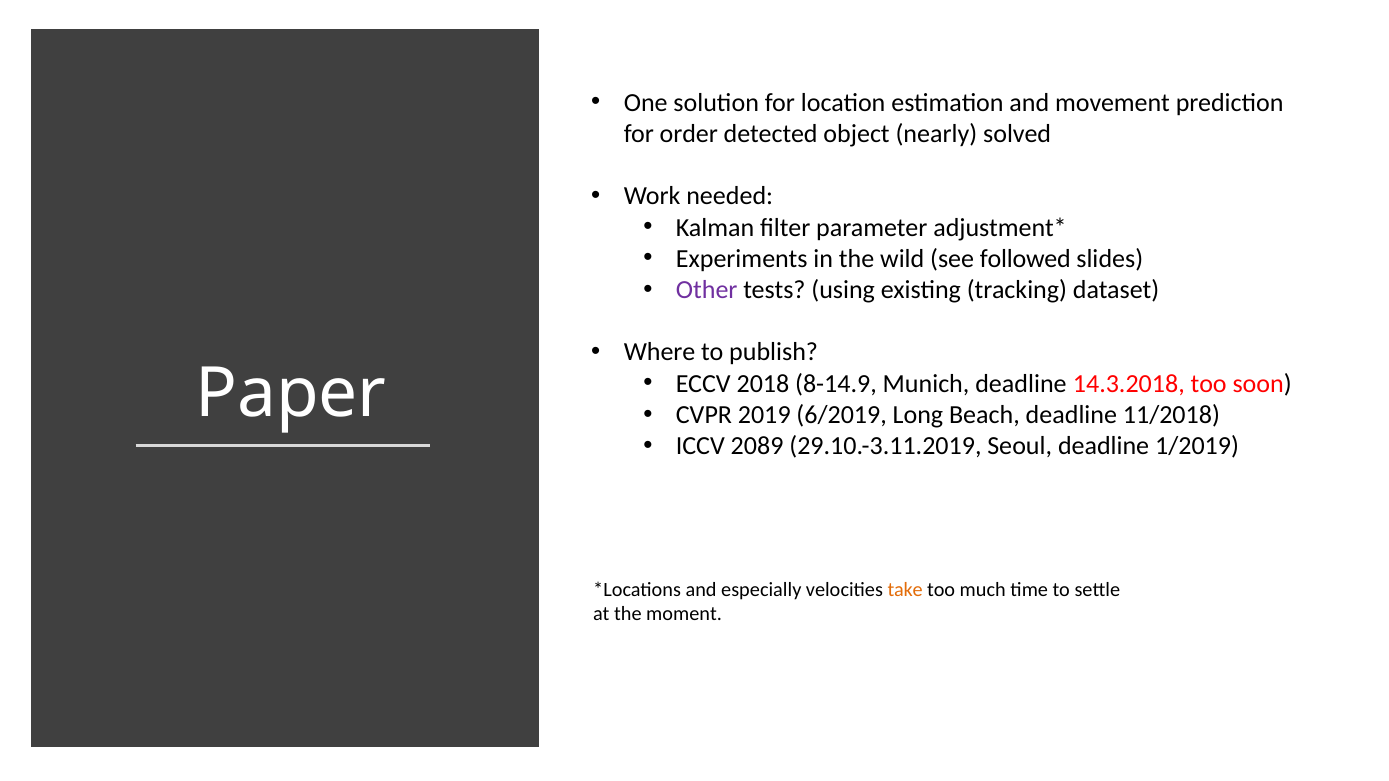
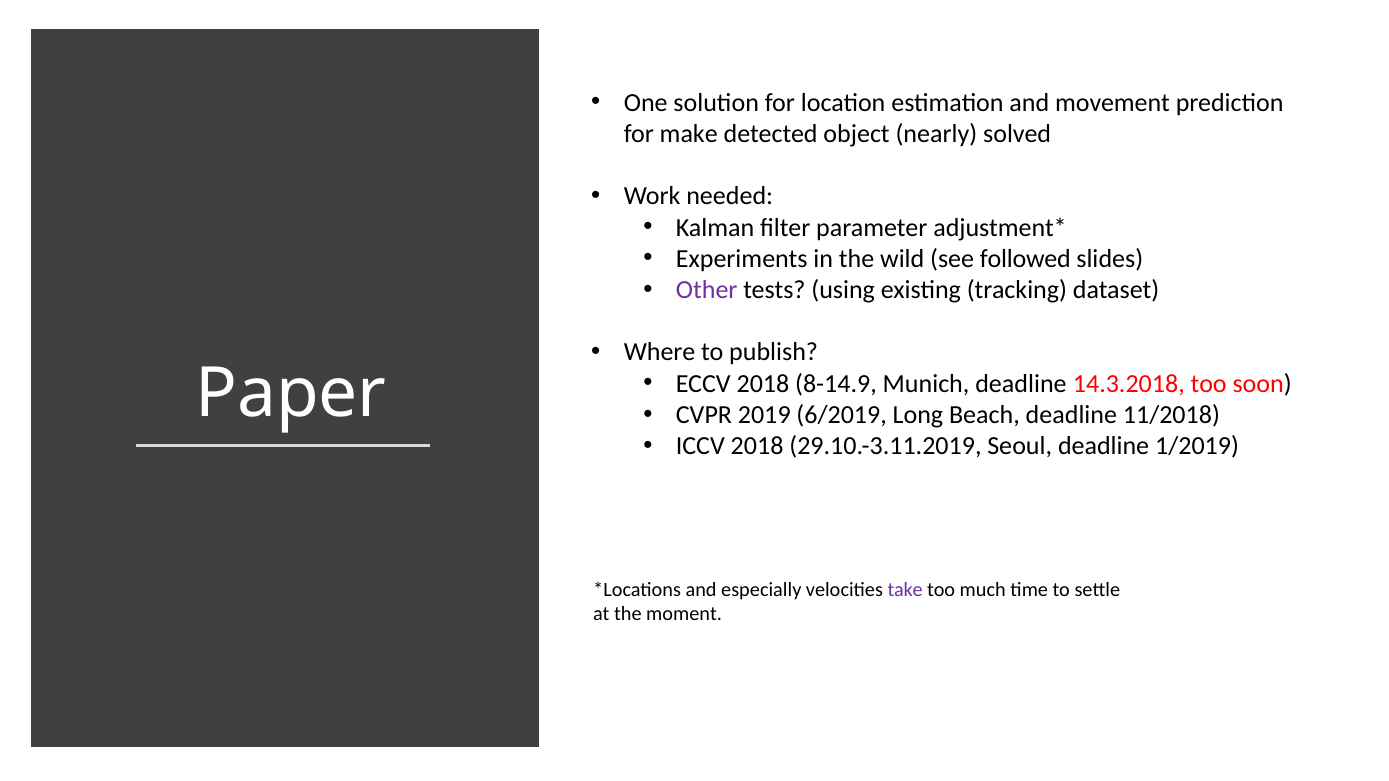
order: order -> make (689, 134)
ICCV 2089: 2089 -> 2018 (757, 446)
take colour: orange -> purple (905, 590)
